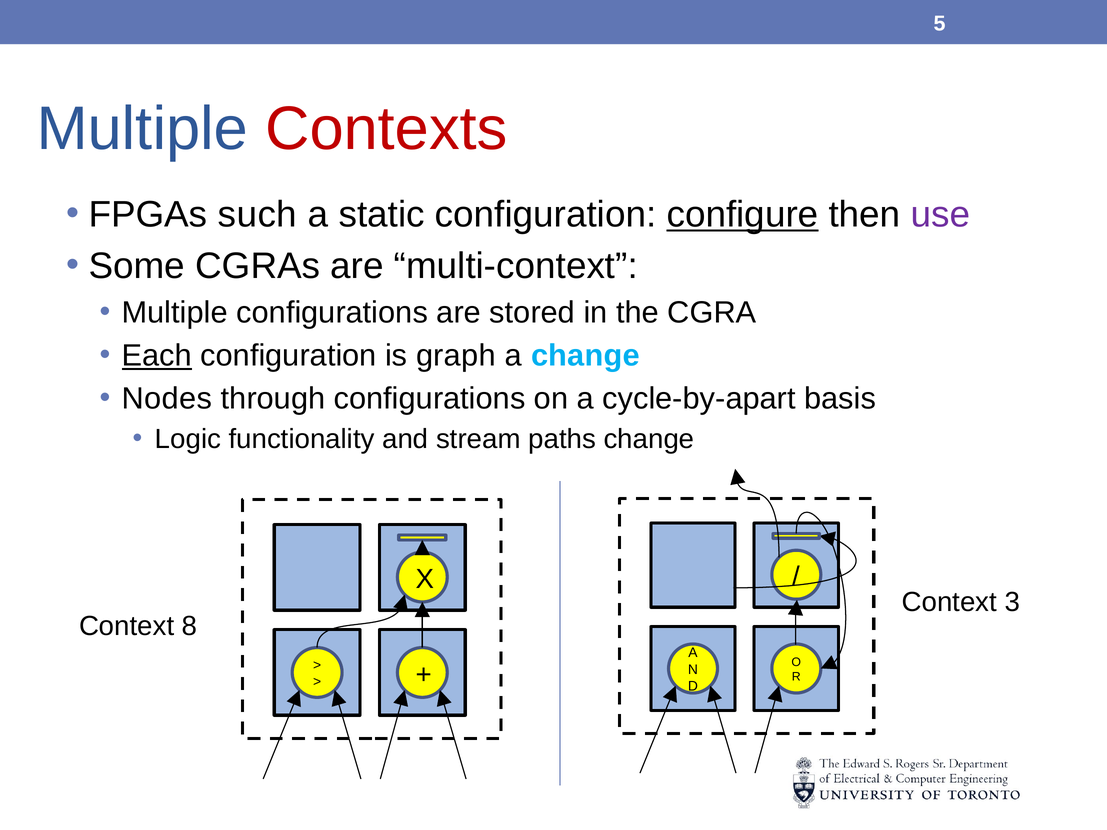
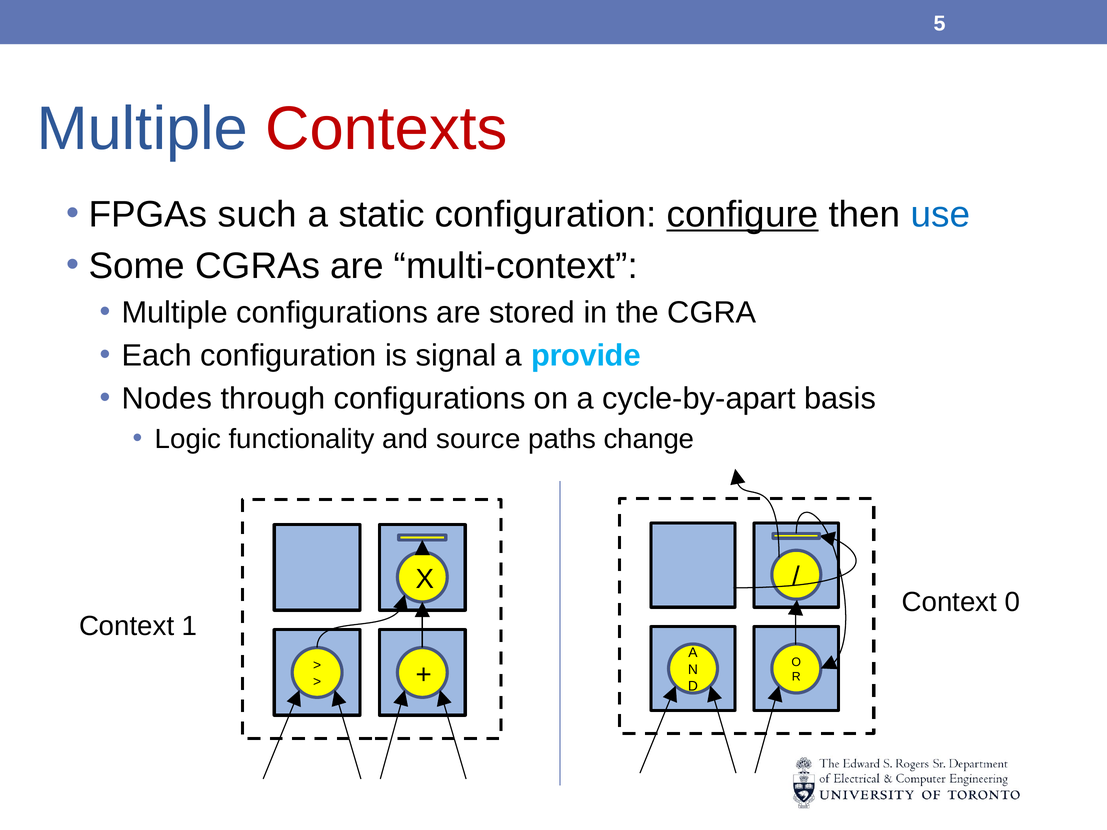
use colour: purple -> blue (940, 215)
Each underline: present -> none (157, 356)
graph: graph -> signal (456, 356)
a change: change -> provide (586, 356)
stream: stream -> source (478, 439)
3: 3 -> 0 (1012, 603)
8: 8 -> 1 (190, 626)
